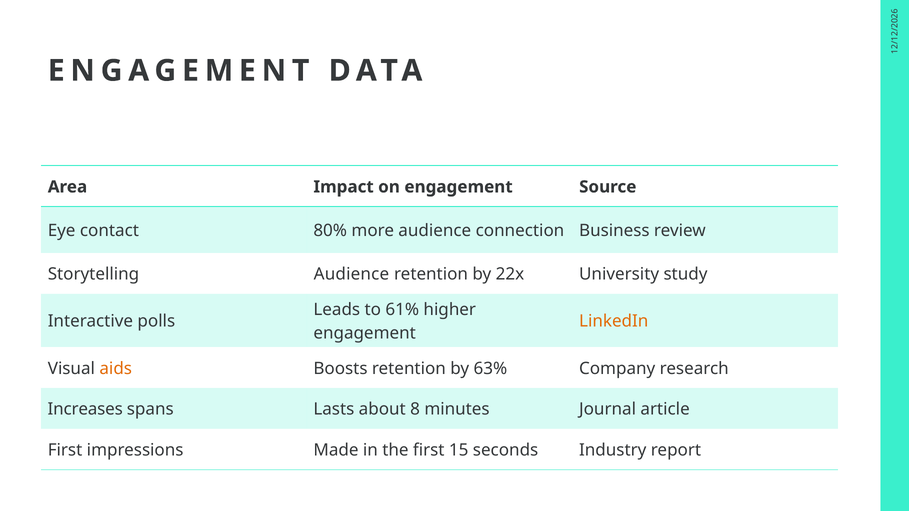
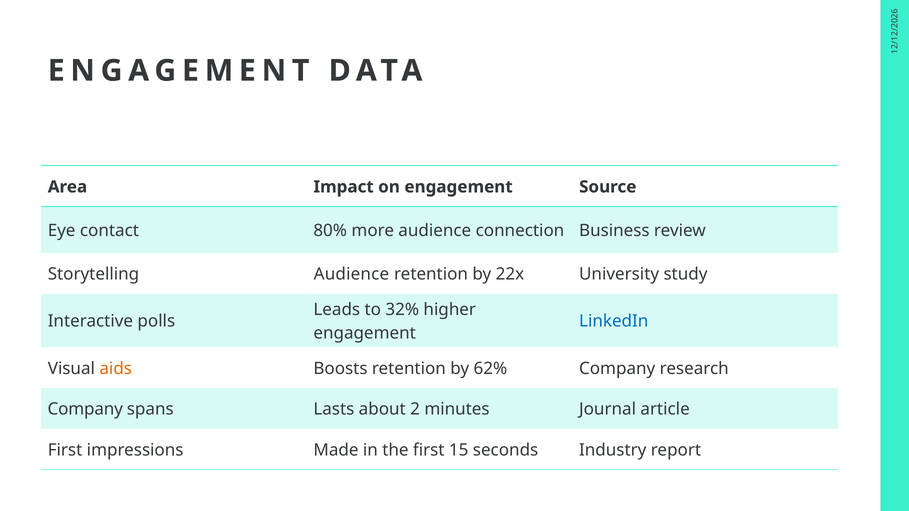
61%: 61% -> 32% (402, 310)
LinkedIn colour: orange -> blue (614, 322)
63%: 63% -> 62% (490, 369)
Increases: Increases -> Company (85, 410)
about 8: 8 -> 2 (415, 410)
